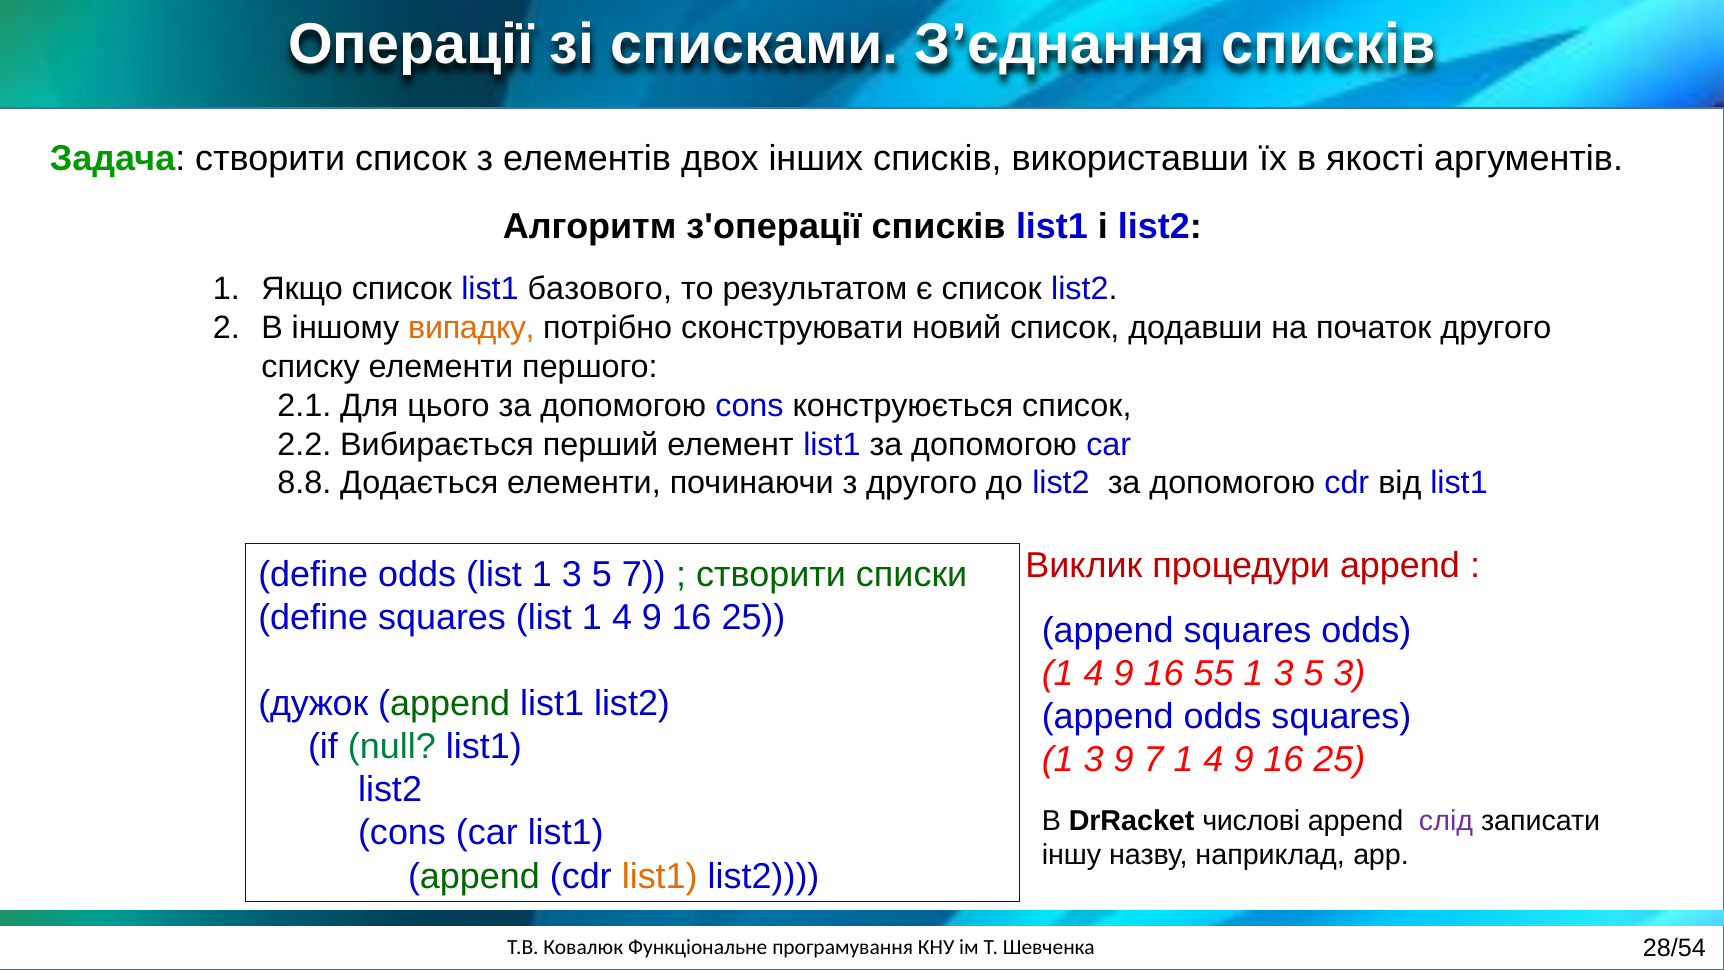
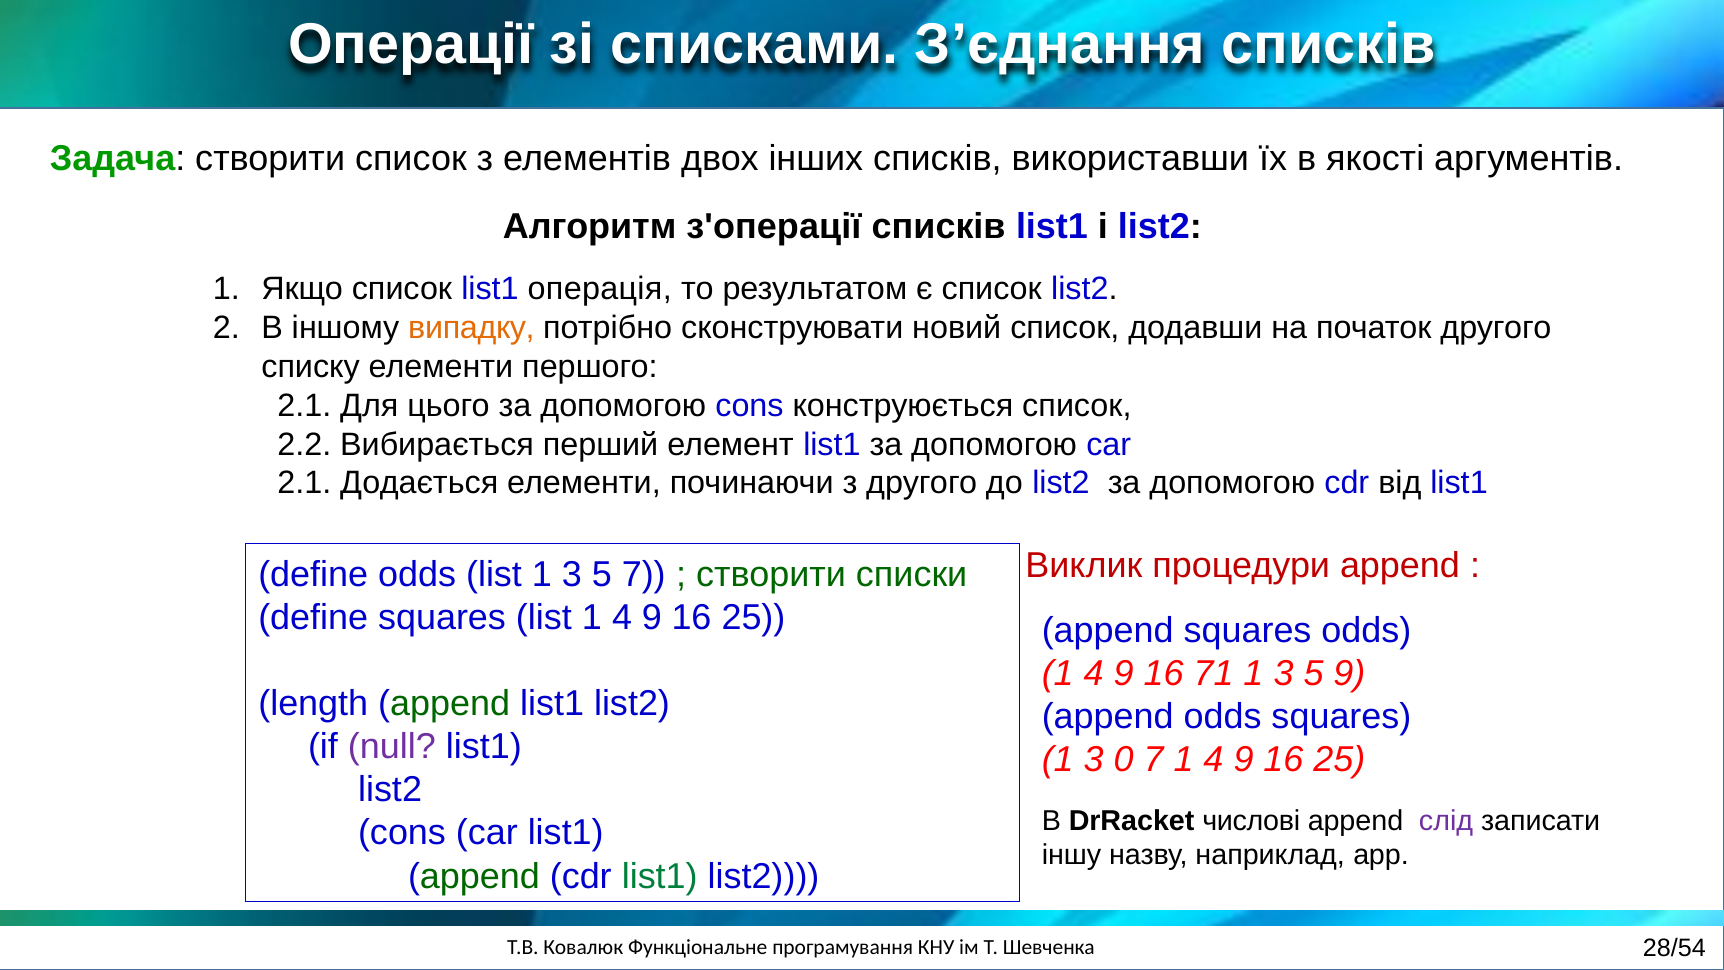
базового: базового -> операція (600, 289)
8.8: 8.8 -> 2.1 (304, 483)
55: 55 -> 71 (1214, 673)
5 3: 3 -> 9 (1349, 673)
дужок: дужок -> length (313, 703)
null colour: green -> purple (392, 747)
3 9: 9 -> 0 (1124, 760)
list1 colour: orange -> green (660, 876)
